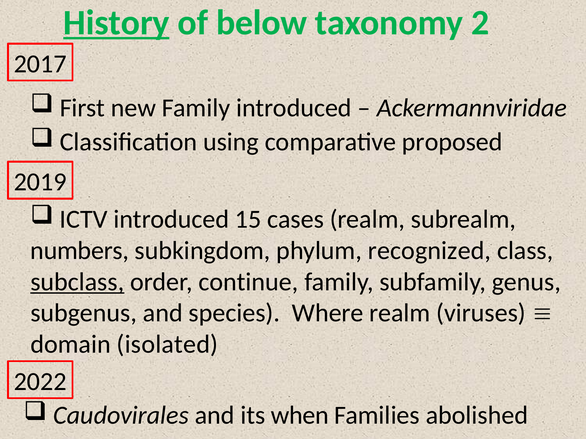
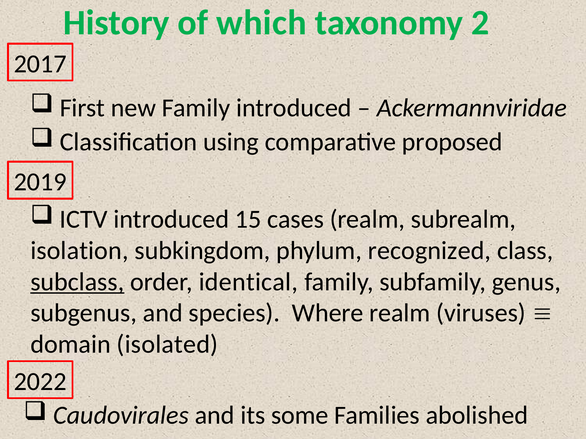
History underline: present -> none (116, 23)
below: below -> which (261, 23)
numbers: numbers -> isolation (79, 251)
continue: continue -> identical (248, 282)
when: when -> some (300, 416)
